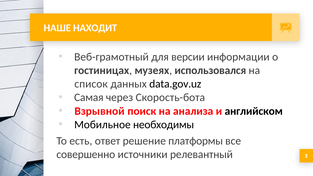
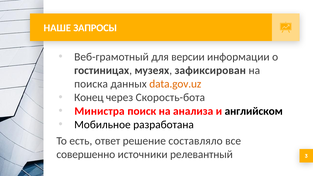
НАХОДИТ: НАХОДИТ -> ЗАПРОСЫ (95, 28)
использовался: использовался -> зафиксирован (210, 70)
список: список -> поиска (91, 84)
data.gov.uz colour: black -> orange (175, 84)
Самая: Самая -> Конец (89, 98)
Взрывной: Взрывной -> Министра (99, 111)
необходимы: необходимы -> разработана (164, 125)
платформы: платформы -> составляло (196, 141)
